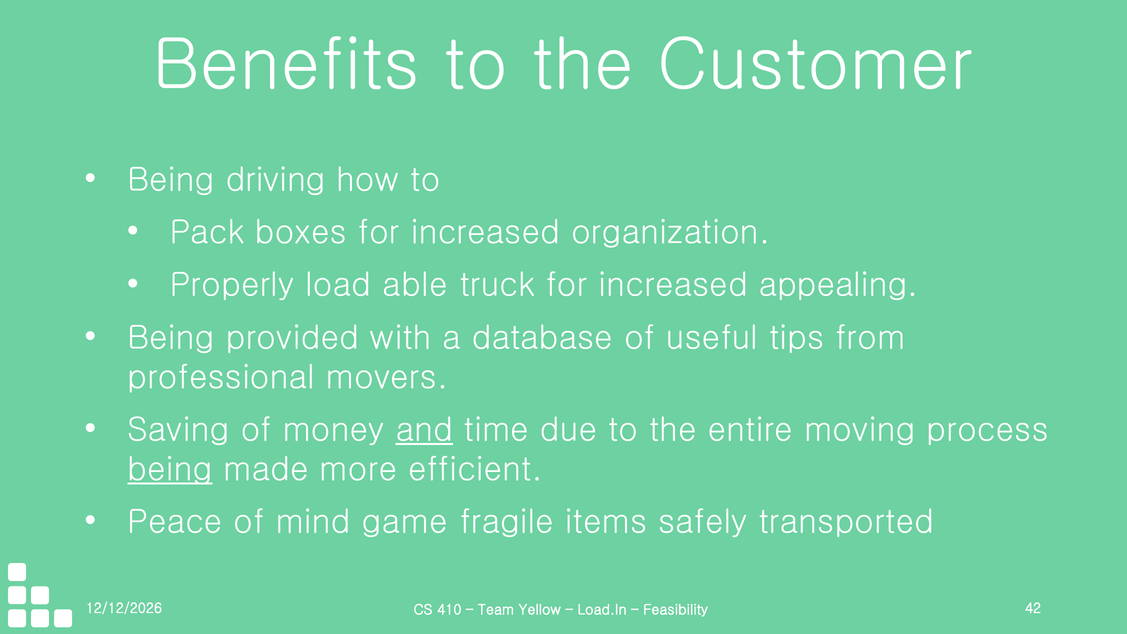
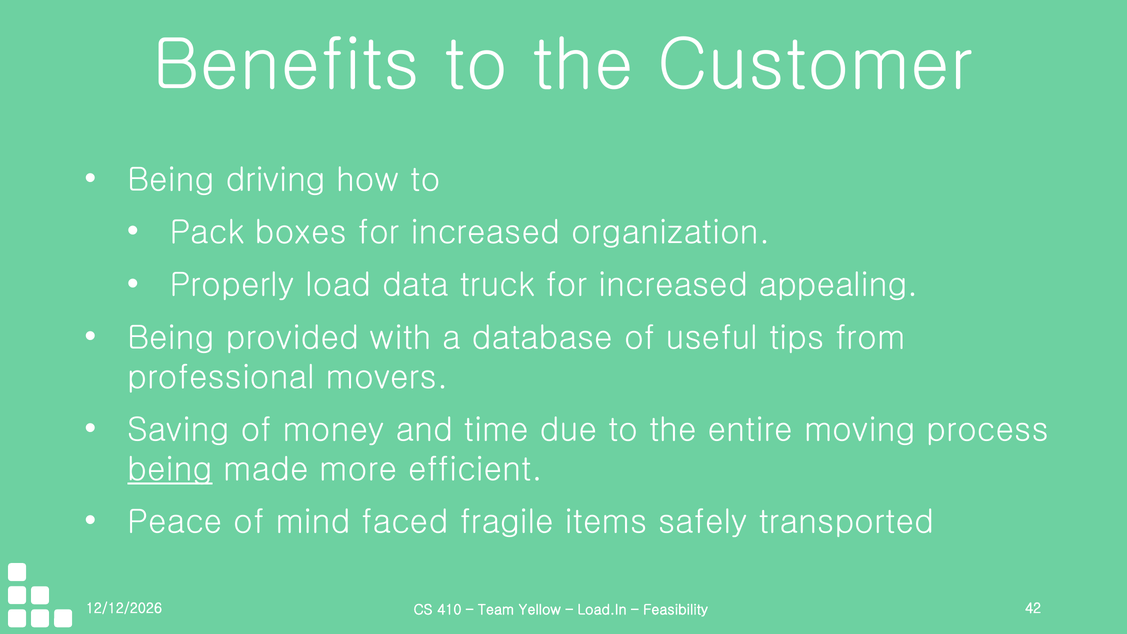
able: able -> data (415, 285)
and underline: present -> none (424, 430)
game: game -> faced (405, 522)
